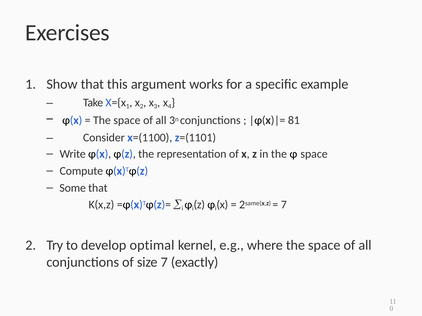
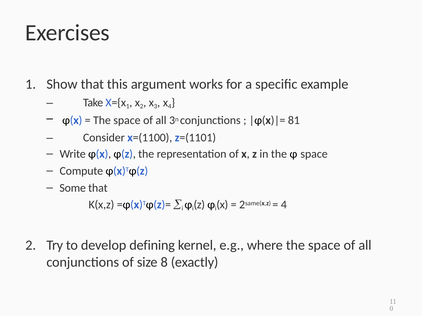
7: 7 -> 4 (284, 205)
optimal: optimal -> defining (152, 246)
size 7: 7 -> 8 (164, 263)
